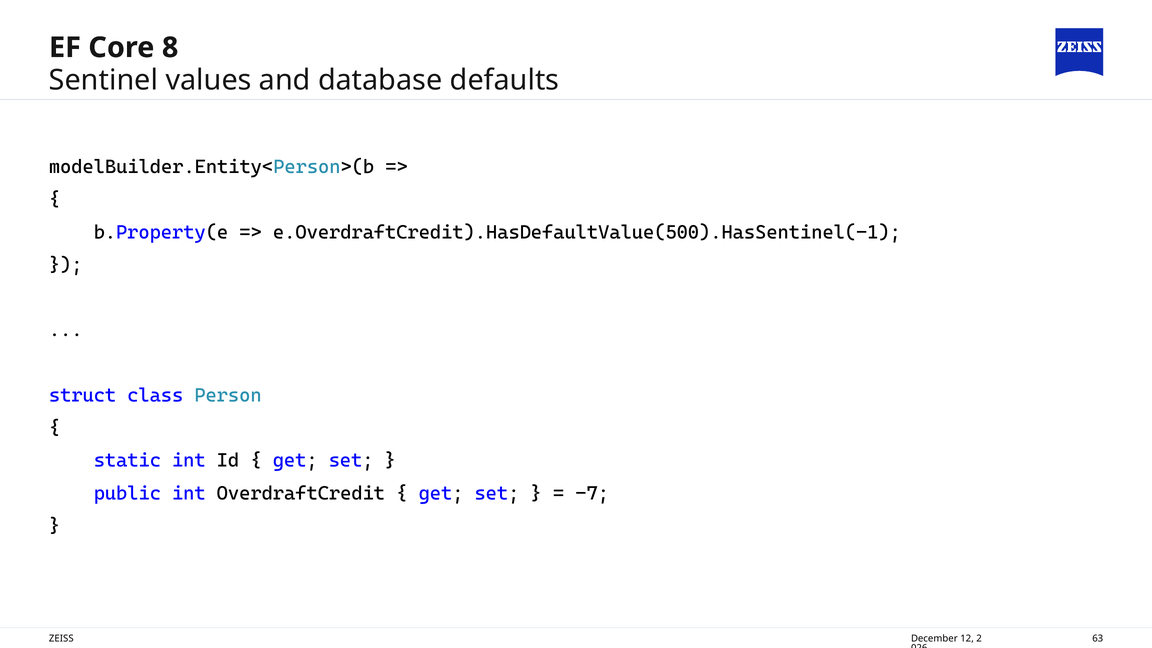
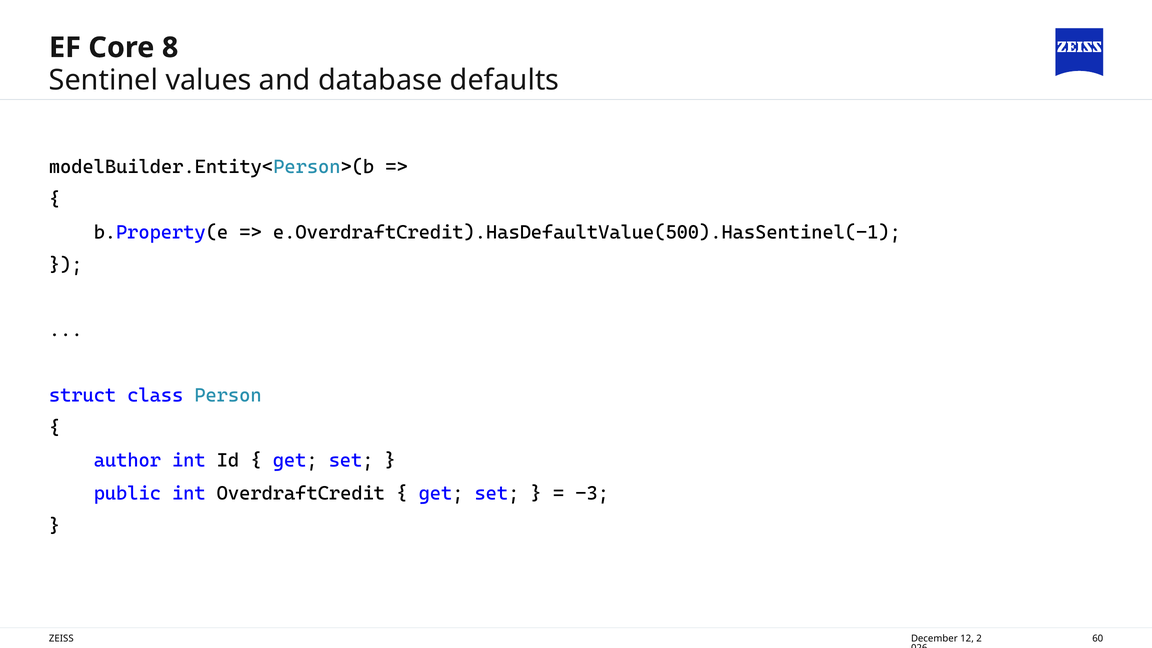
static: static -> author (127, 461)
-7: -7 -> -3 (592, 493)
63: 63 -> 60 (1098, 638)
